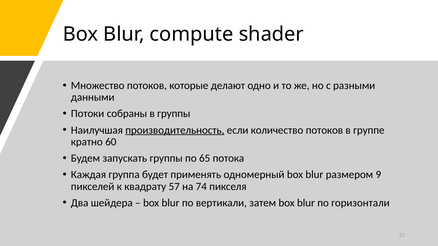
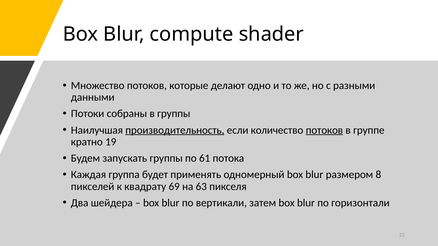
потоков underline: none -> present (324, 130)
60: 60 -> 19 (111, 142)
65: 65 -> 61 (205, 158)
9: 9 -> 8 (378, 175)
57: 57 -> 69 (174, 187)
74: 74 -> 63 (201, 187)
